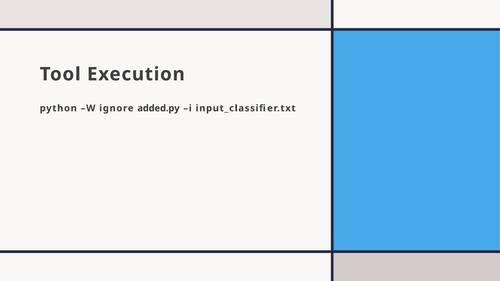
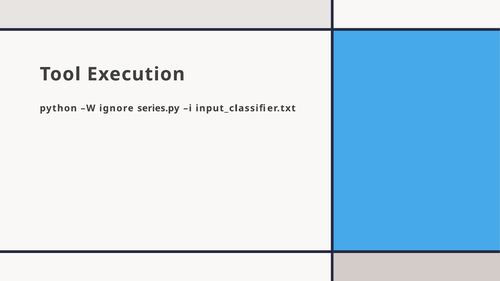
added.py: added.py -> series.py (158, 108)
